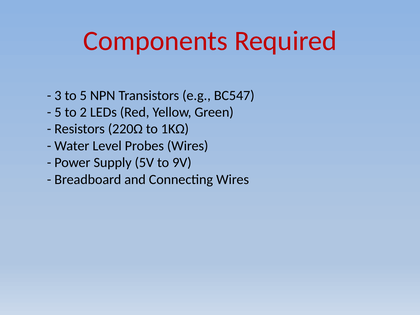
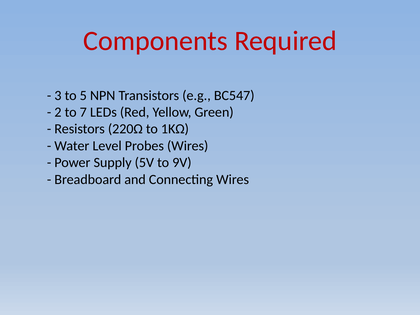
5: 5 -> 2 (58, 112)
2: 2 -> 7 (83, 112)
